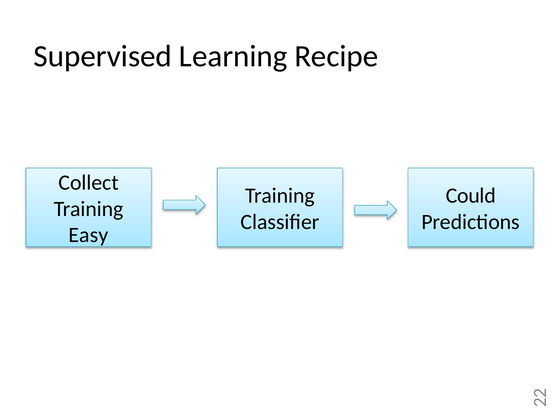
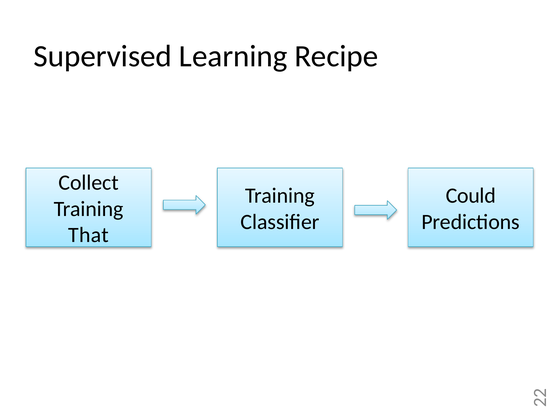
Easy: Easy -> That (88, 235)
